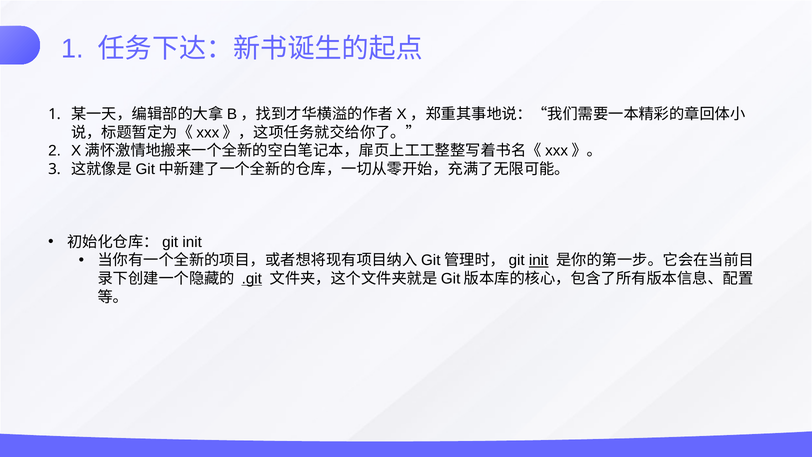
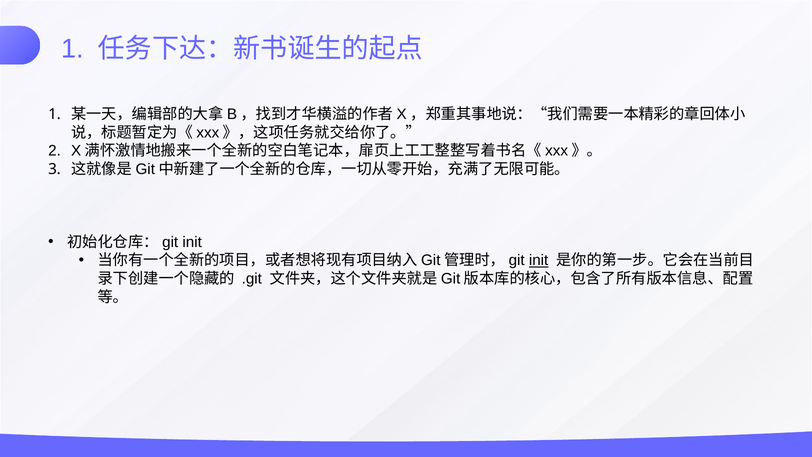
.git underline: present -> none (252, 279)
